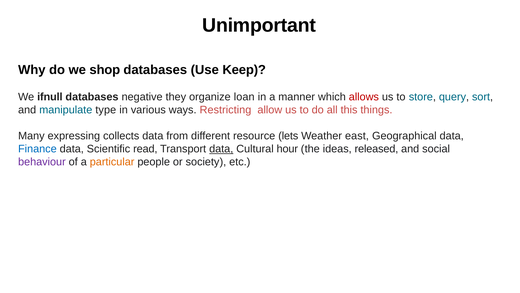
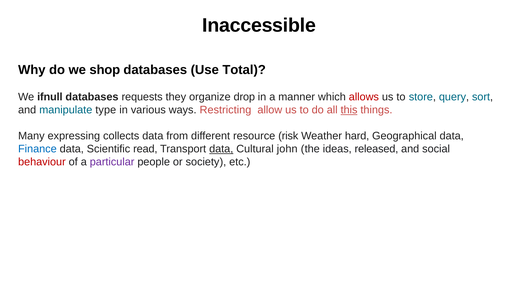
Unimportant: Unimportant -> Inaccessible (259, 25)
Keep: Keep -> Total (244, 70)
negative: negative -> requests (142, 97)
loan: loan -> drop (244, 97)
this underline: none -> present (349, 110)
lets: lets -> risk (288, 136)
east: east -> hard (357, 136)
hour: hour -> john (287, 149)
behaviour colour: purple -> red (42, 162)
particular colour: orange -> purple (112, 162)
